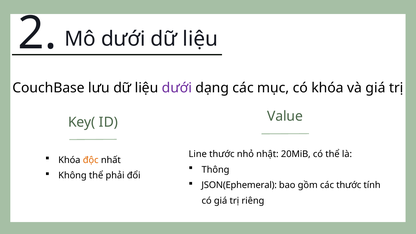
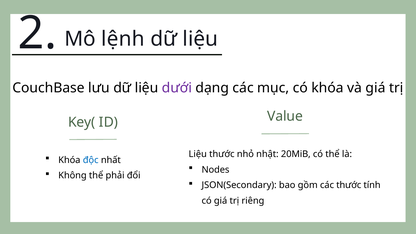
Mô dưới: dưới -> lệnh (123, 39)
Line: Line -> Liệu (198, 154)
độc colour: orange -> blue (91, 160)
Thông: Thông -> Nodes (216, 170)
JSON(Ephemeral: JSON(Ephemeral -> JSON(Secondary (239, 185)
